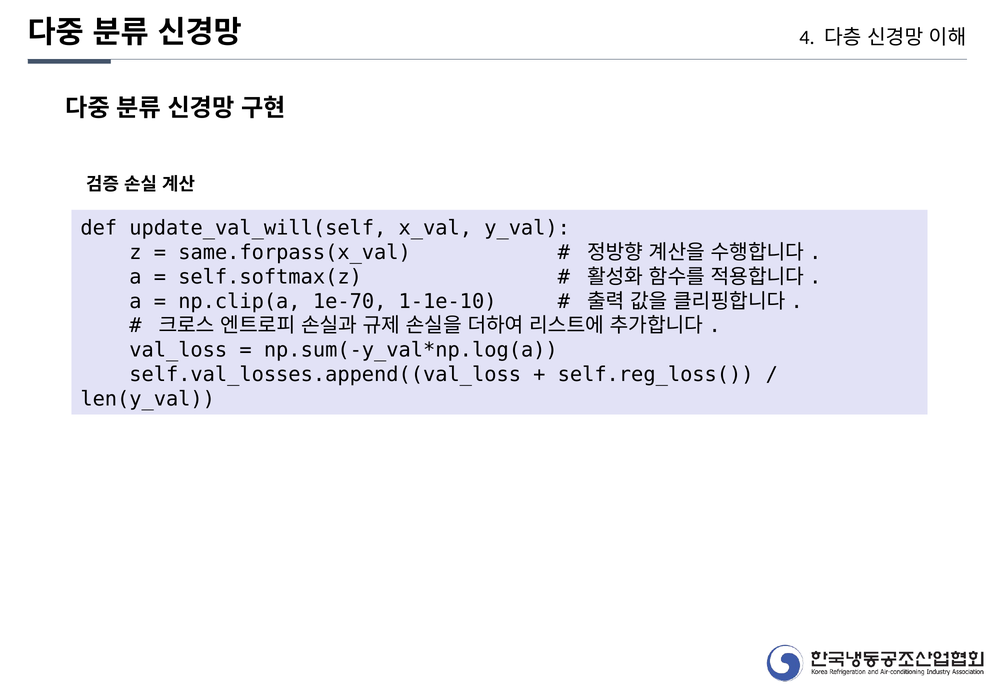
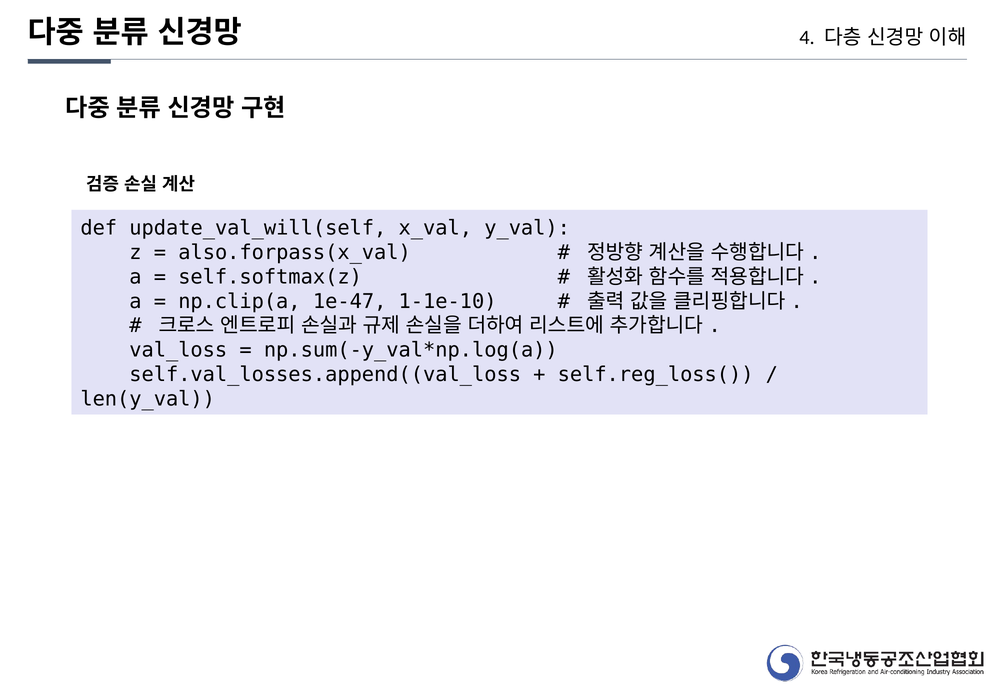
same.forpass(x_val: same.forpass(x_val -> also.forpass(x_val (295, 252)
1e-70: 1e-70 -> 1e-47 (350, 301)
